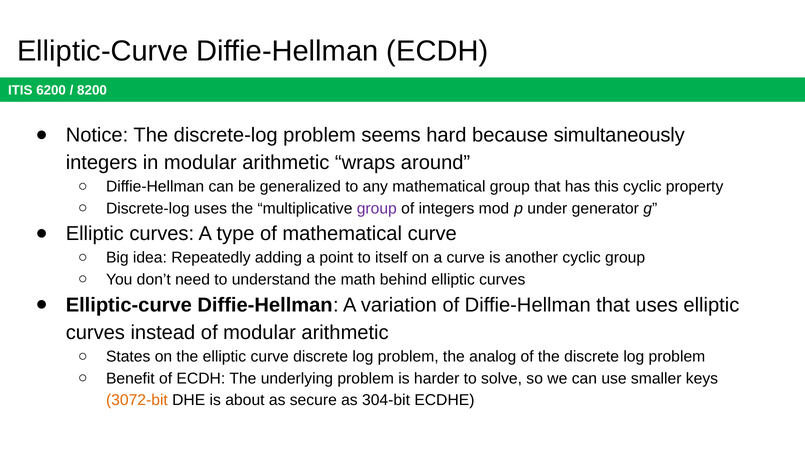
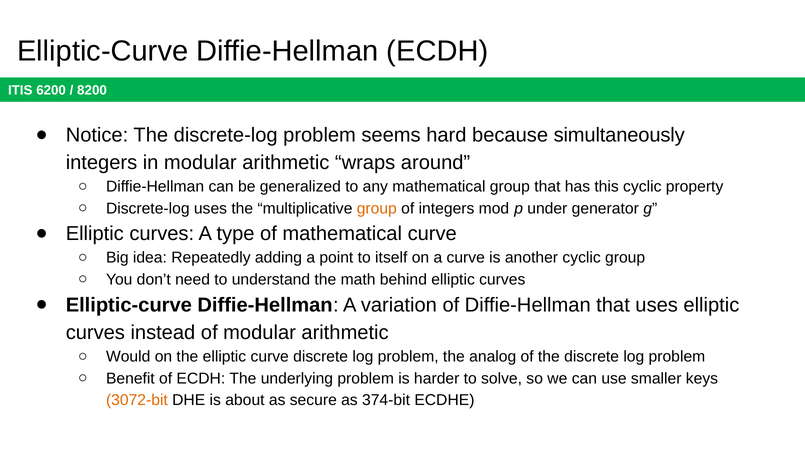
group colour: purple -> orange (377, 208)
States: States -> Would (128, 357)
304-bit: 304-bit -> 374-bit (386, 400)
